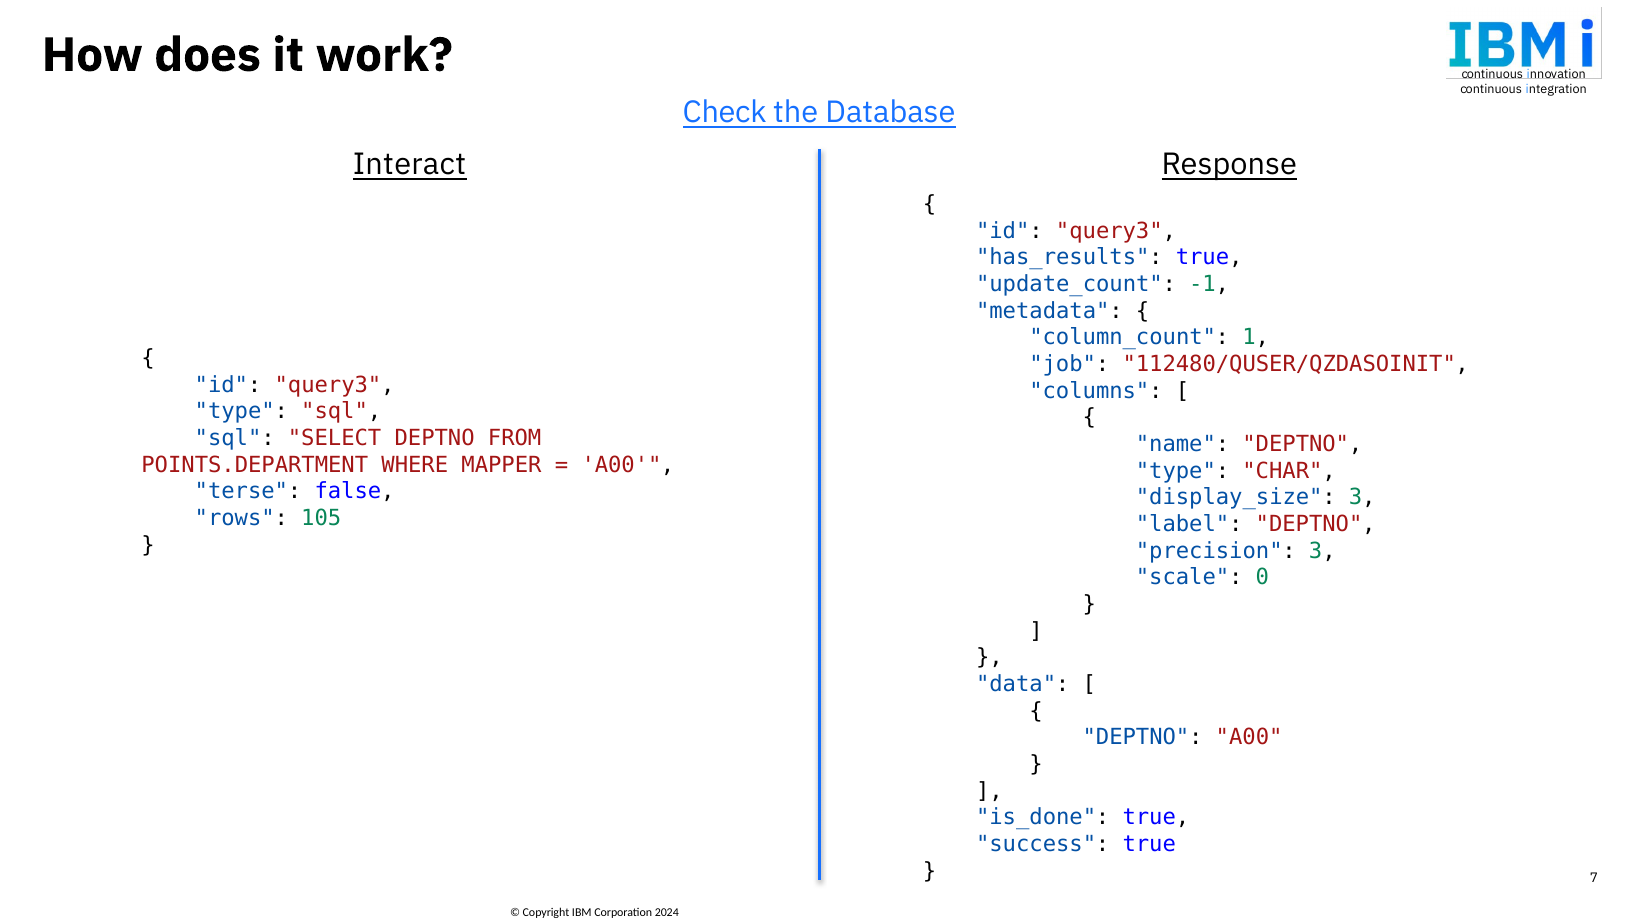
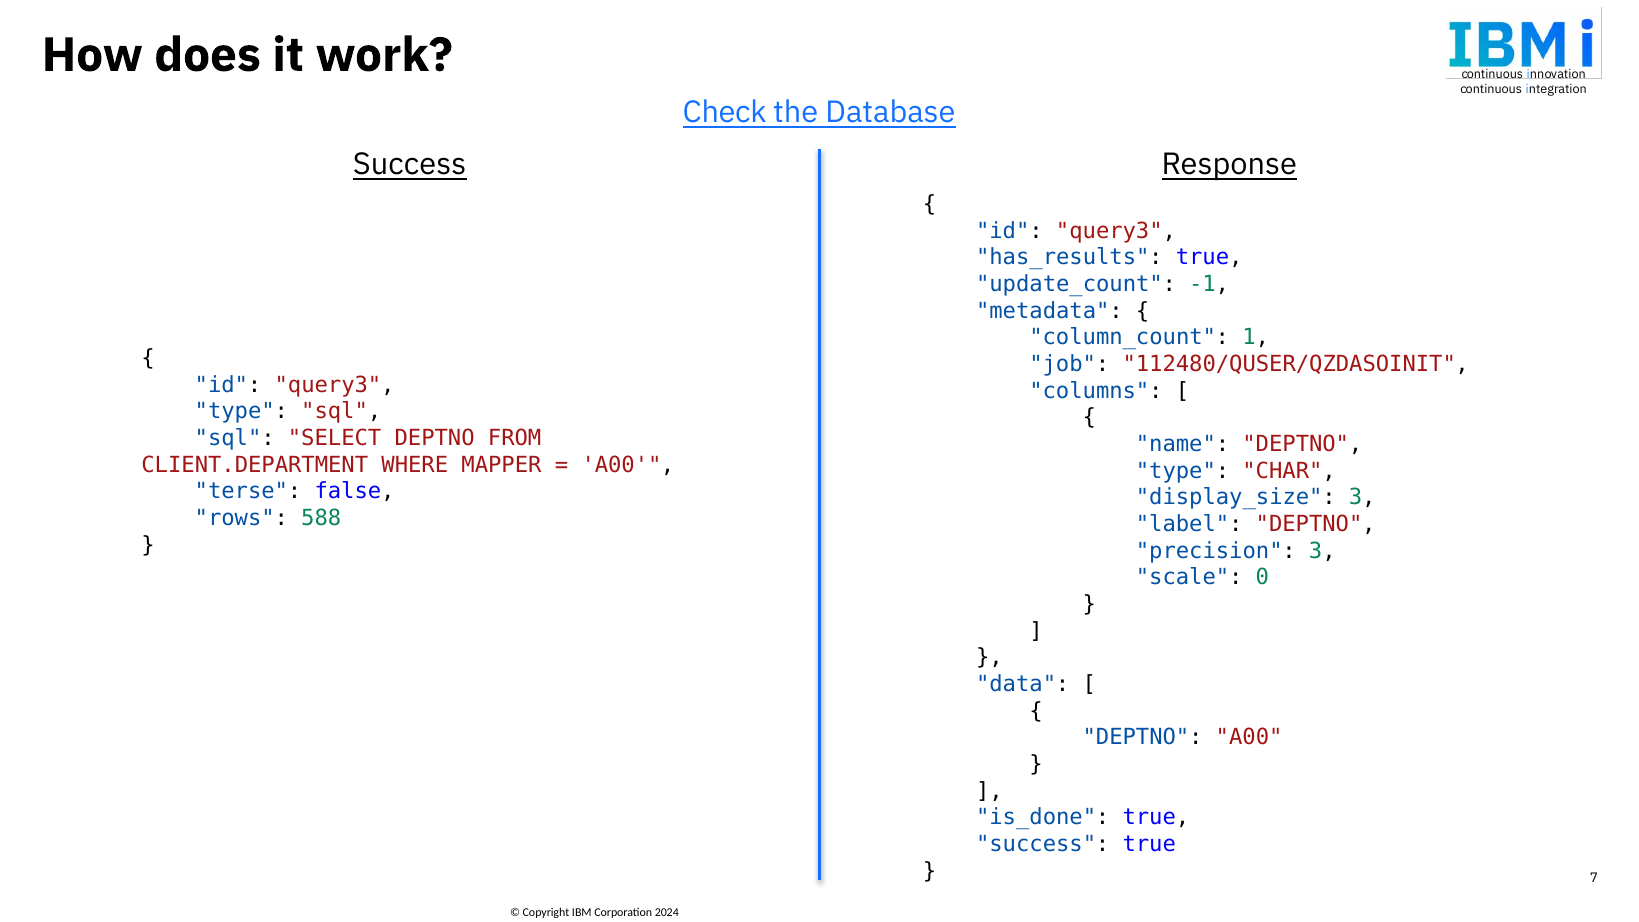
Interact: Interact -> Success (410, 165)
POINTS.DEPARTMENT: POINTS.DEPARTMENT -> CLIENT.DEPARTMENT (255, 465)
105: 105 -> 588 (321, 518)
